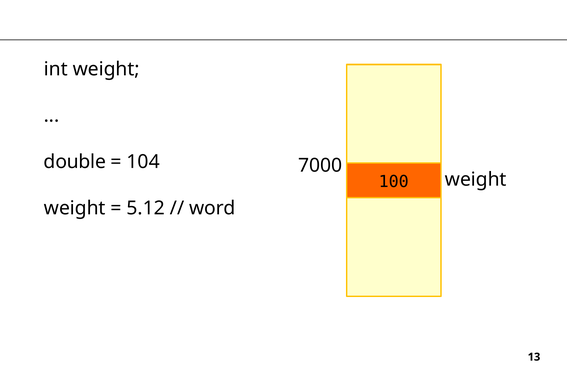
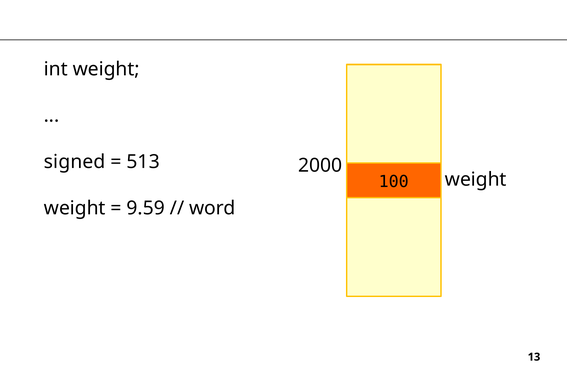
double: double -> signed (75, 162)
104: 104 -> 513 (143, 162)
7000: 7000 -> 2000 (320, 166)
5.12: 5.12 -> 9.59 (146, 208)
